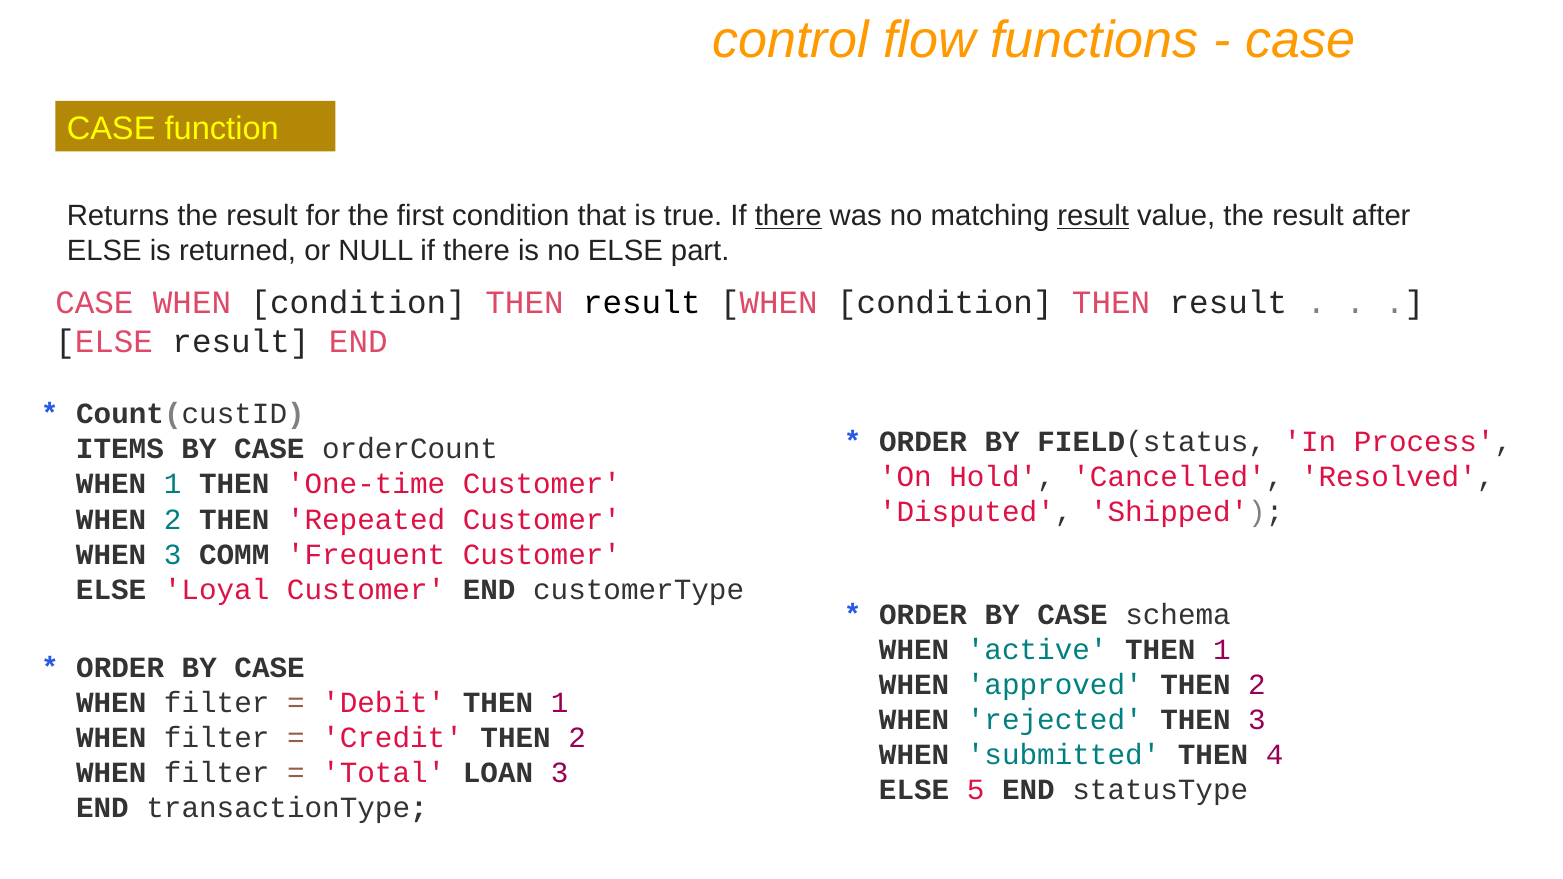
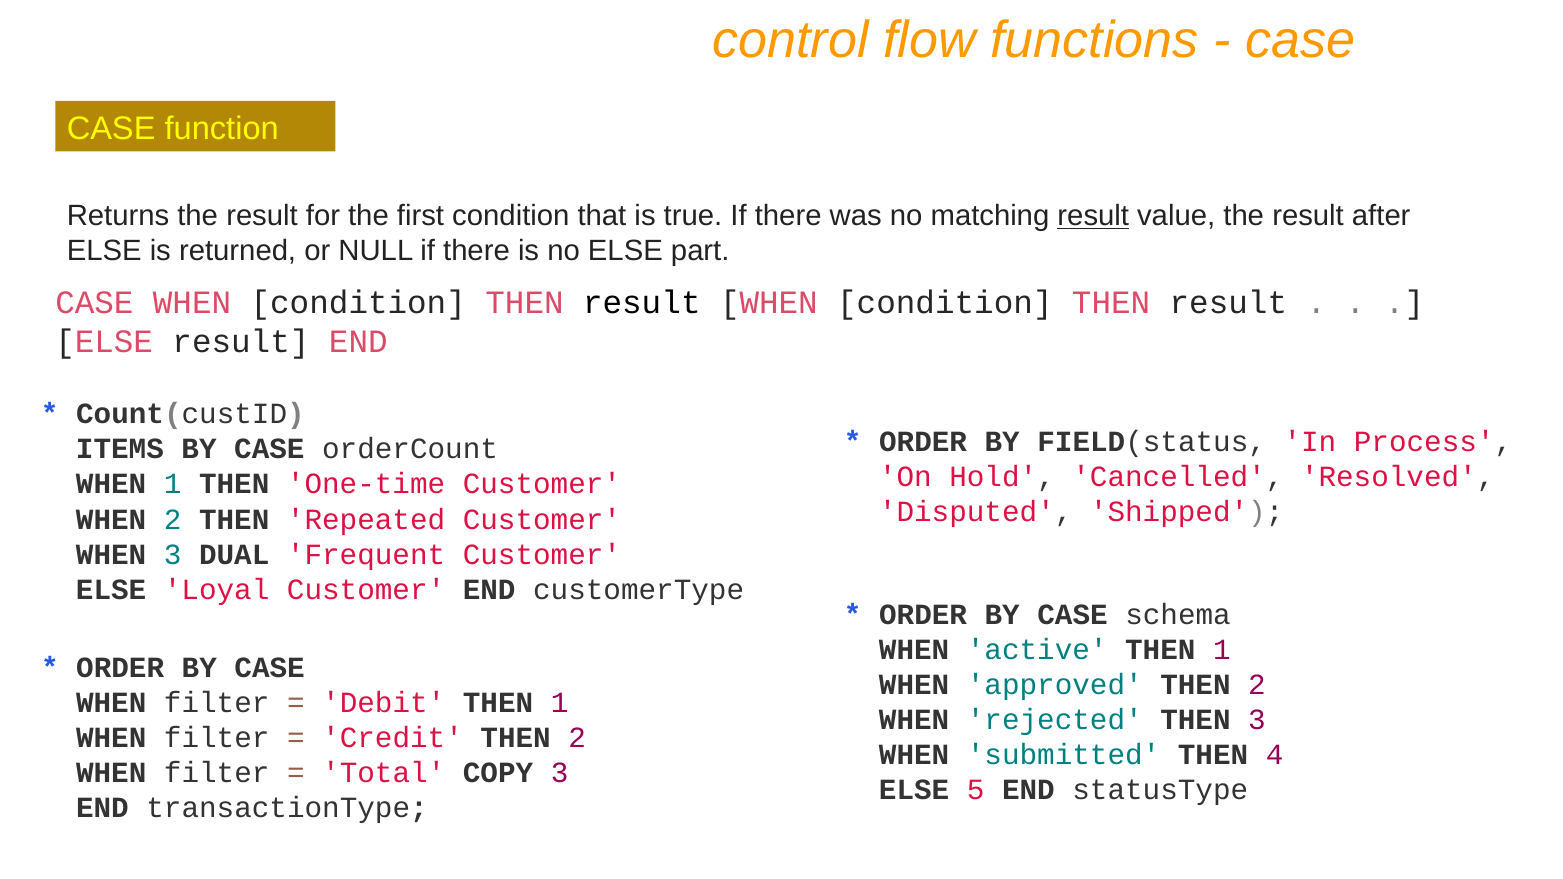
there underline: present -> none (788, 216)
COMM: COMM -> DUAL (234, 555)
LOAN: LOAN -> COPY (498, 773)
